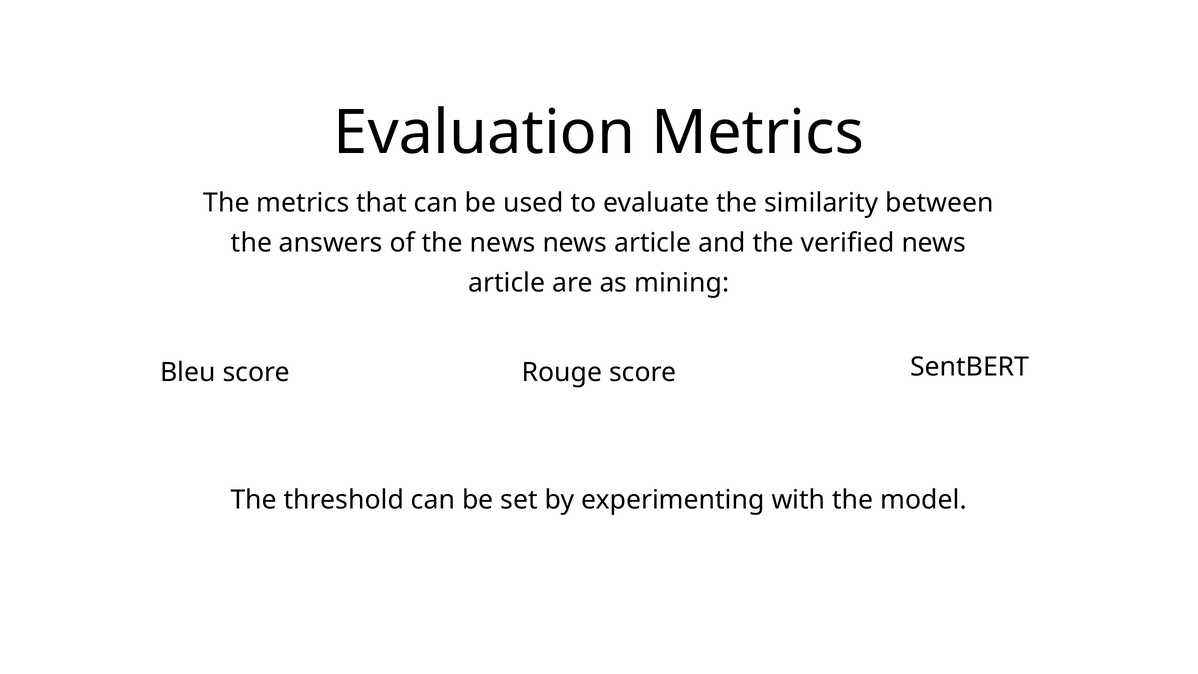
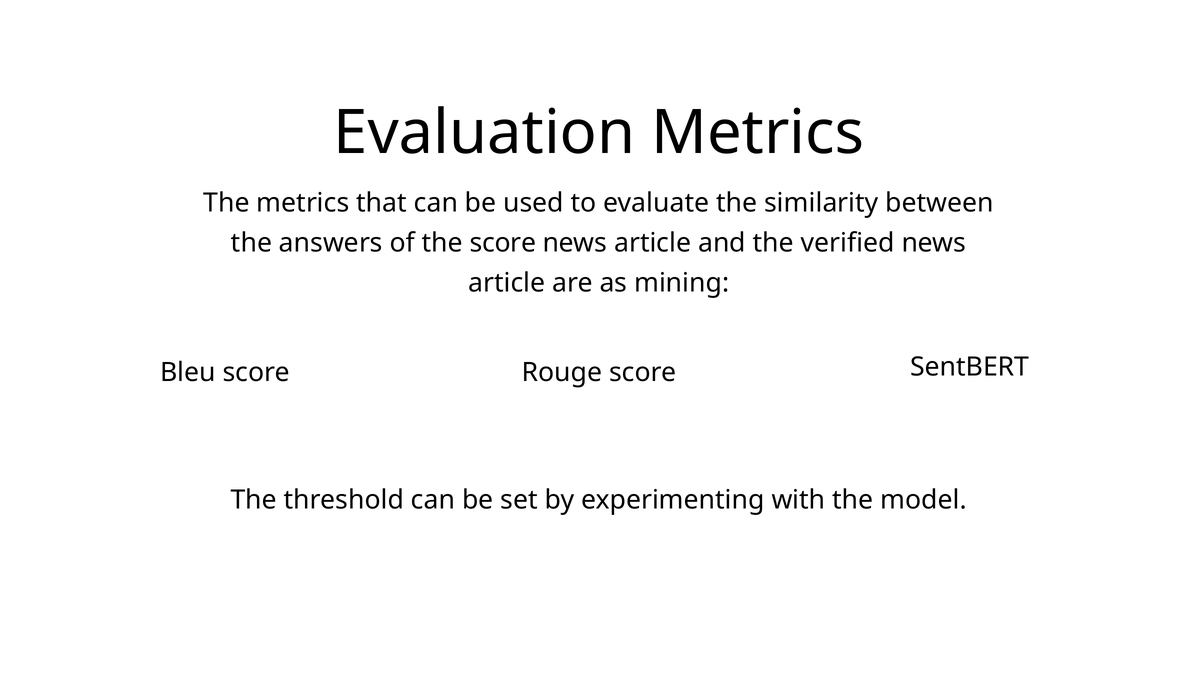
the news: news -> score (503, 243)
